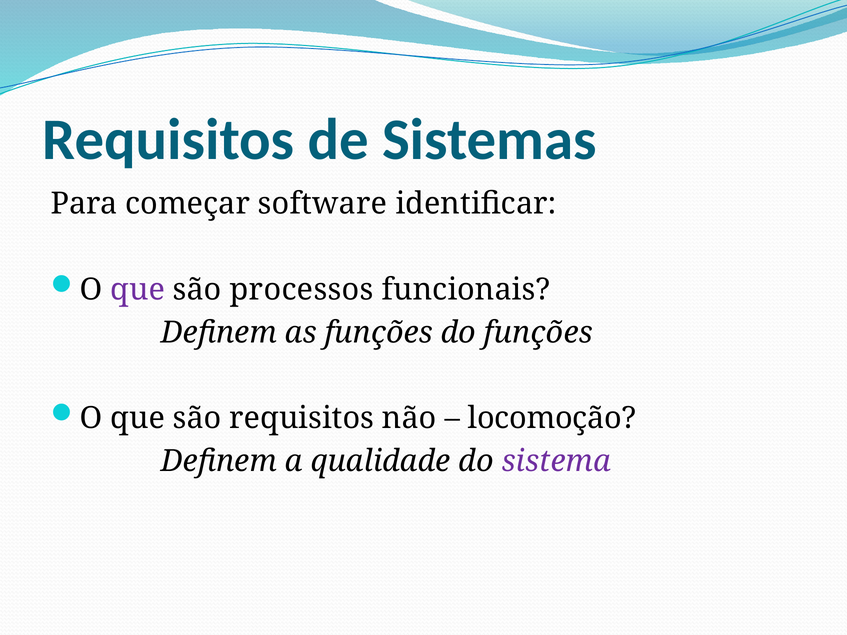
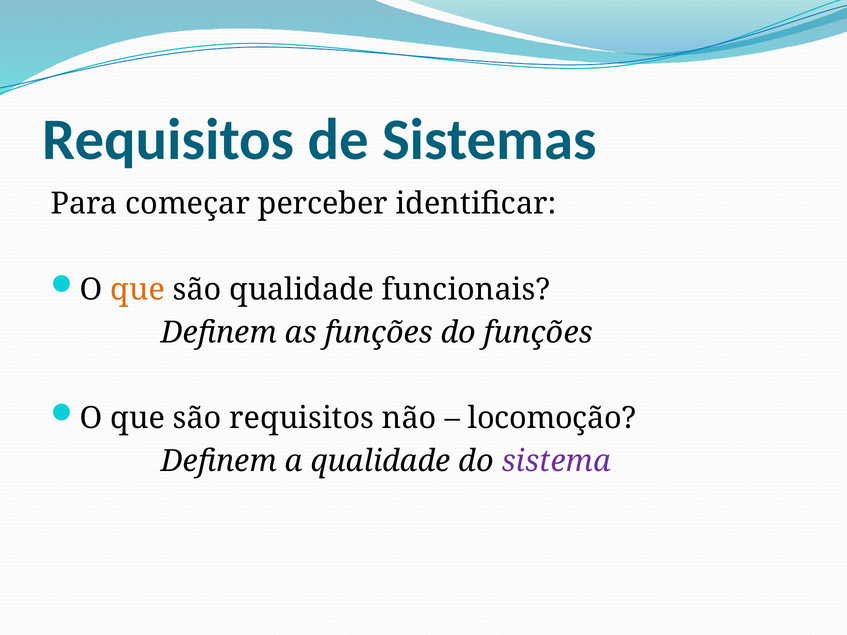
software: software -> perceber (323, 204)
que colour: purple -> orange (138, 290)
são processos: processos -> qualidade (302, 290)
